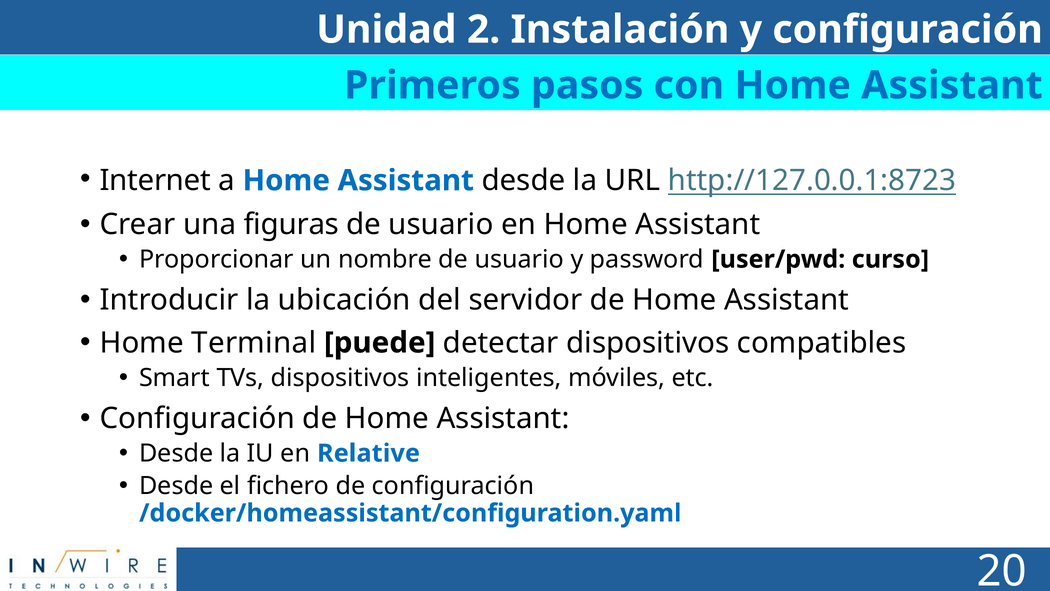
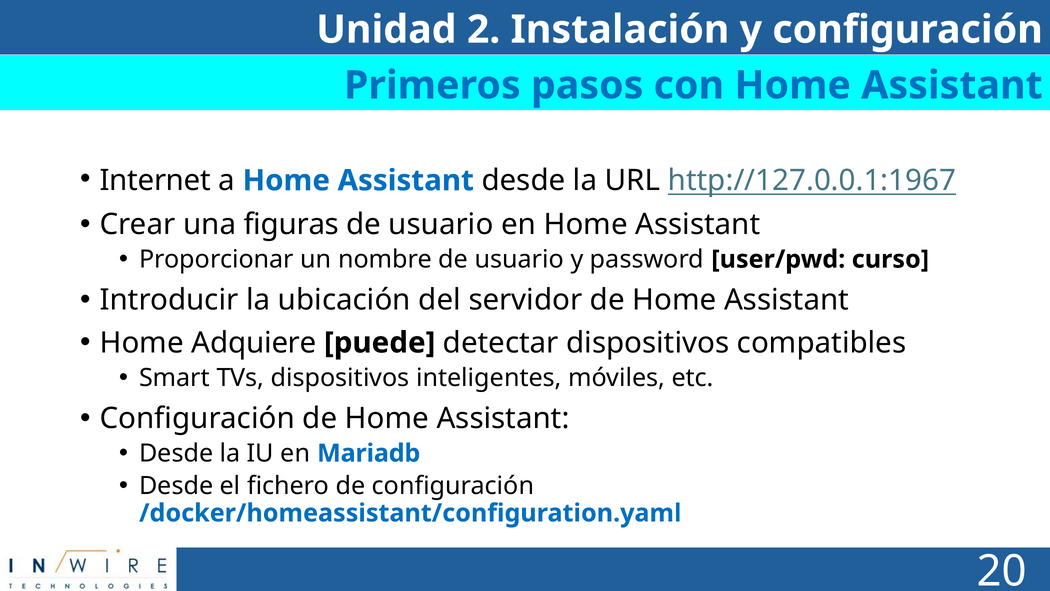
http://127.0.0.1:8723: http://127.0.0.1:8723 -> http://127.0.0.1:1967 (812, 180)
Terminal: Terminal -> Adquiere (254, 343)
Relative: Relative -> Mariadb (369, 453)
